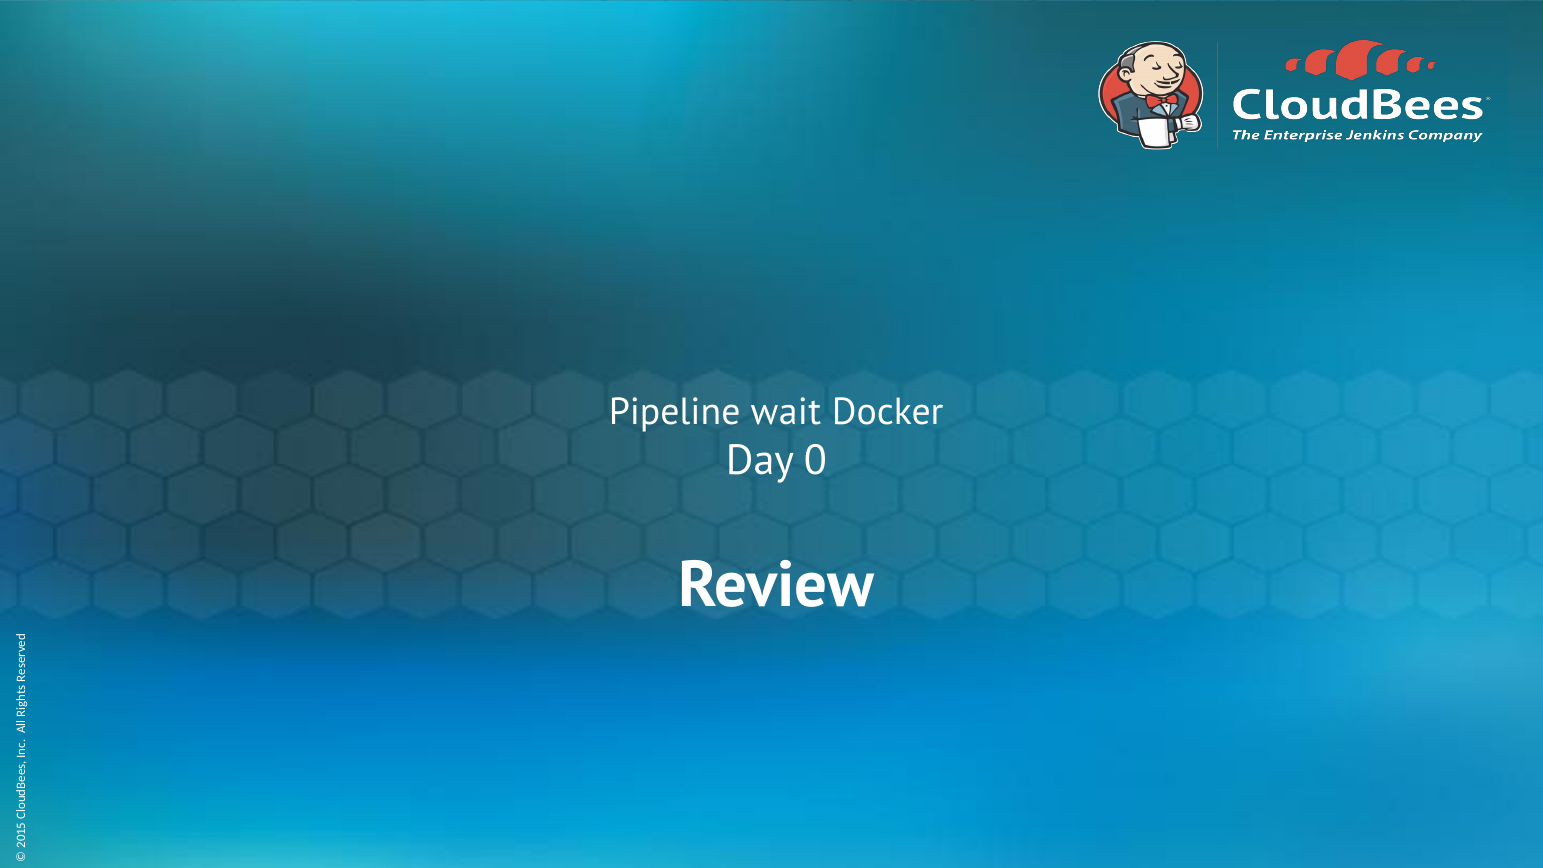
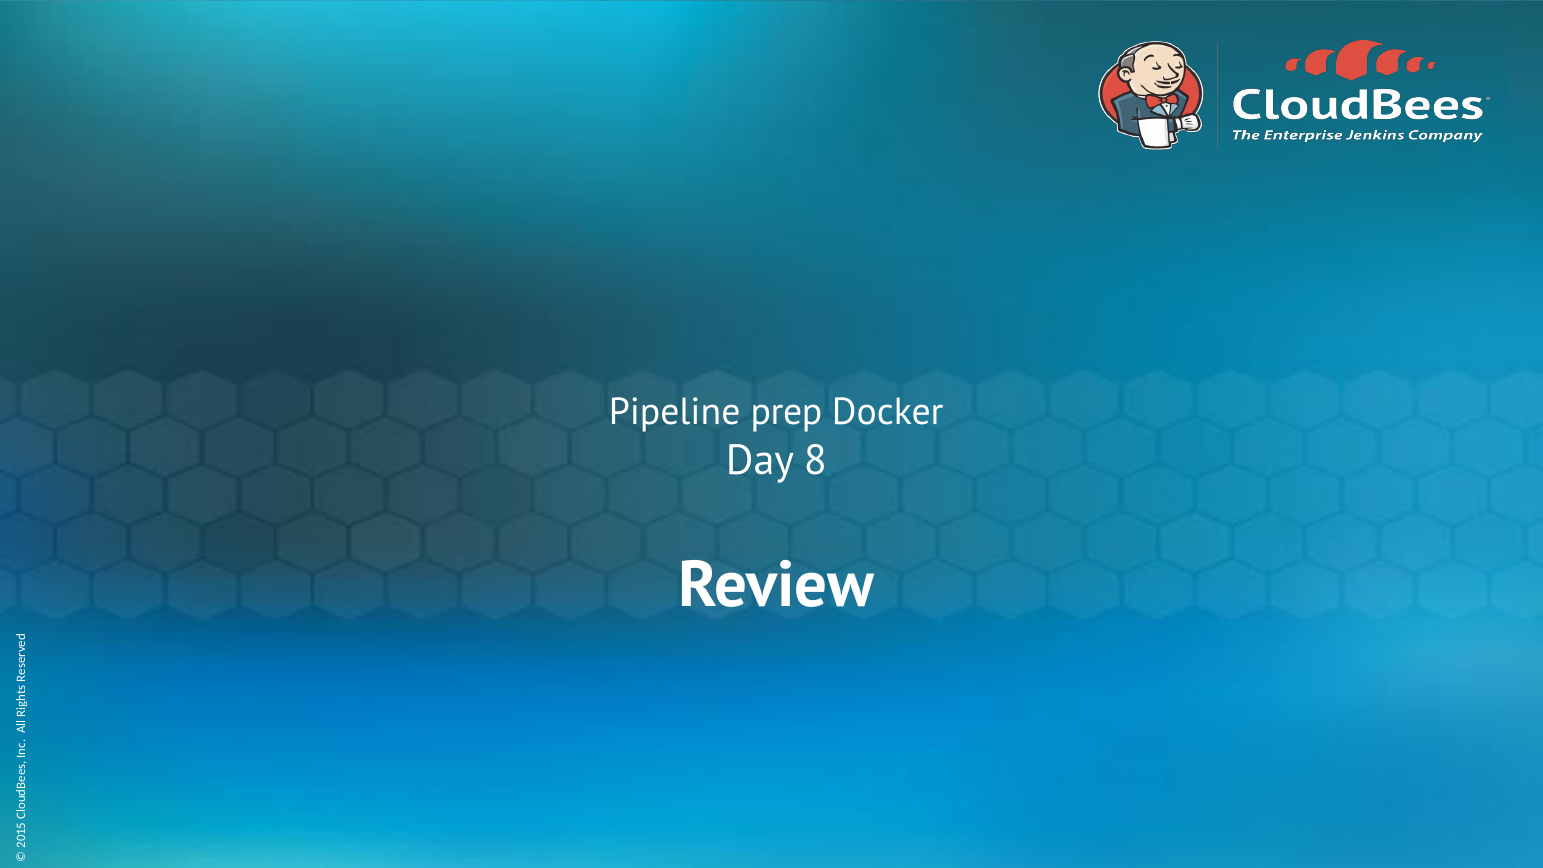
wait: wait -> prep (786, 412)
Day 0: 0 -> 8 (815, 461)
